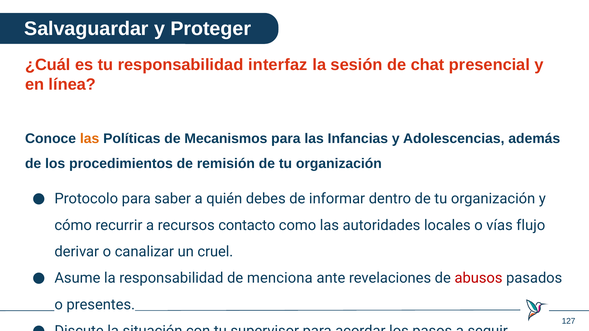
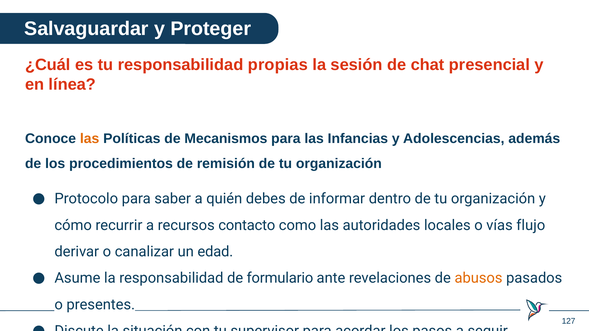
interfaz: interfaz -> propias (278, 65)
cruel: cruel -> edad (215, 252)
menciona: menciona -> formulario (280, 278)
abusos colour: red -> orange (479, 278)
